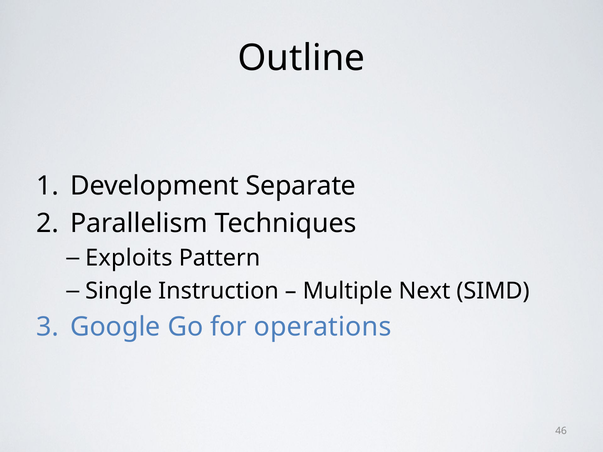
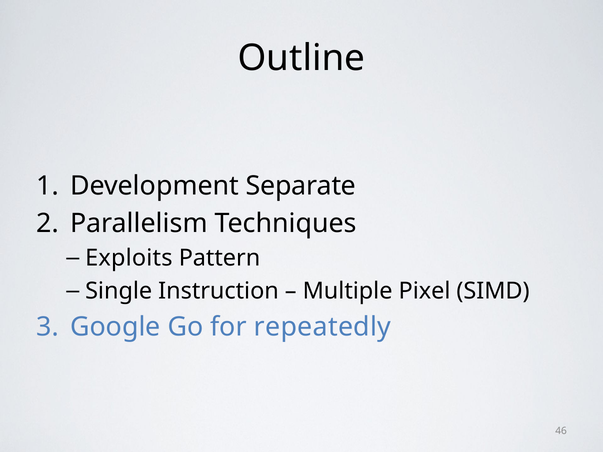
Next: Next -> Pixel (425, 291)
operations: operations -> repeatedly (323, 327)
